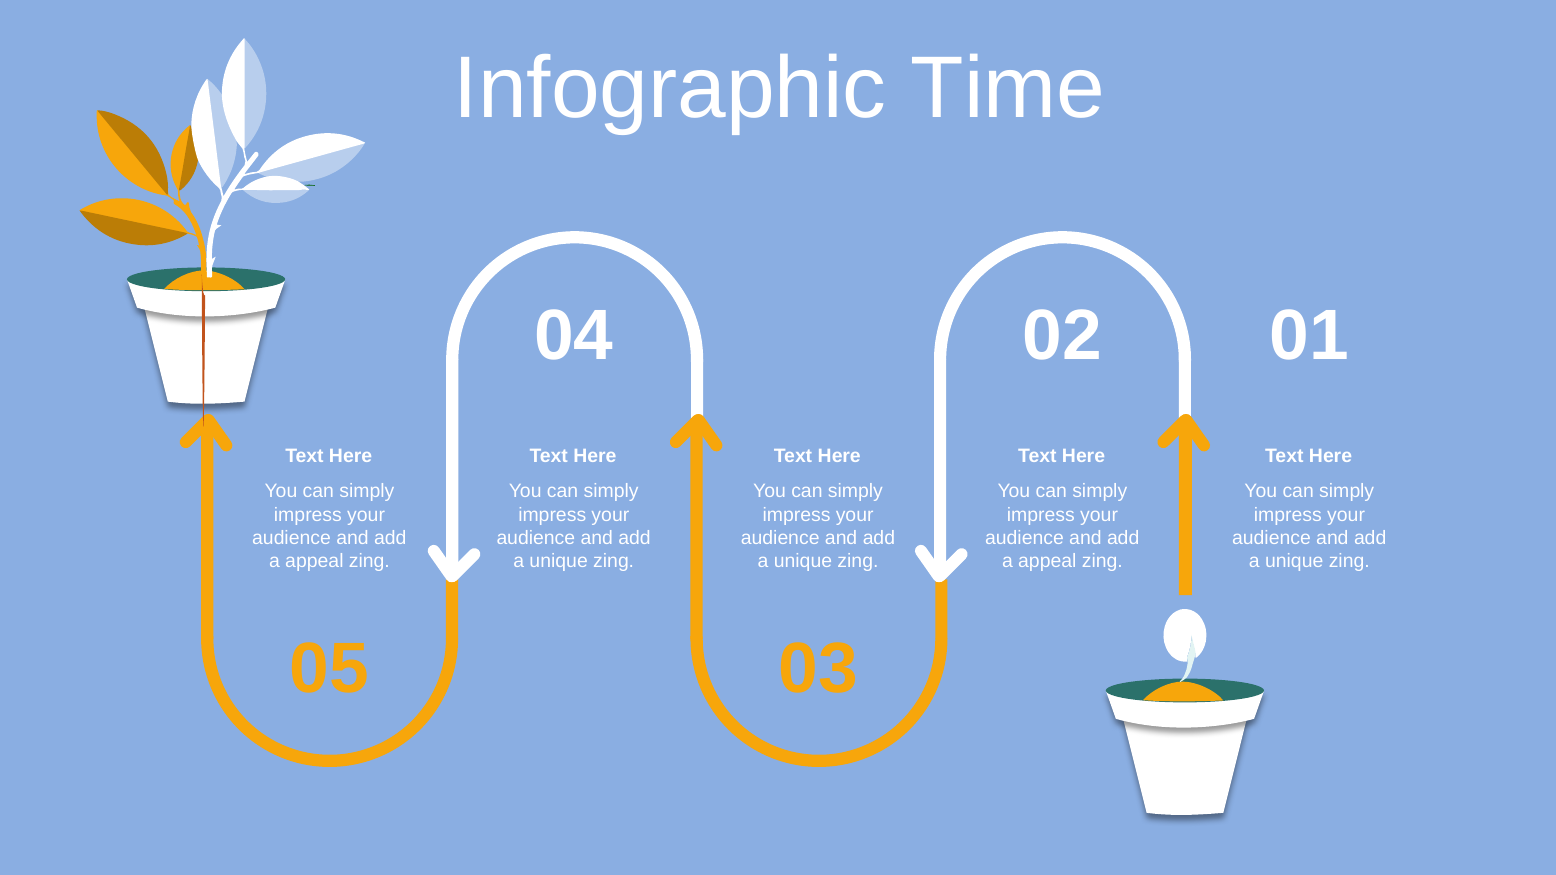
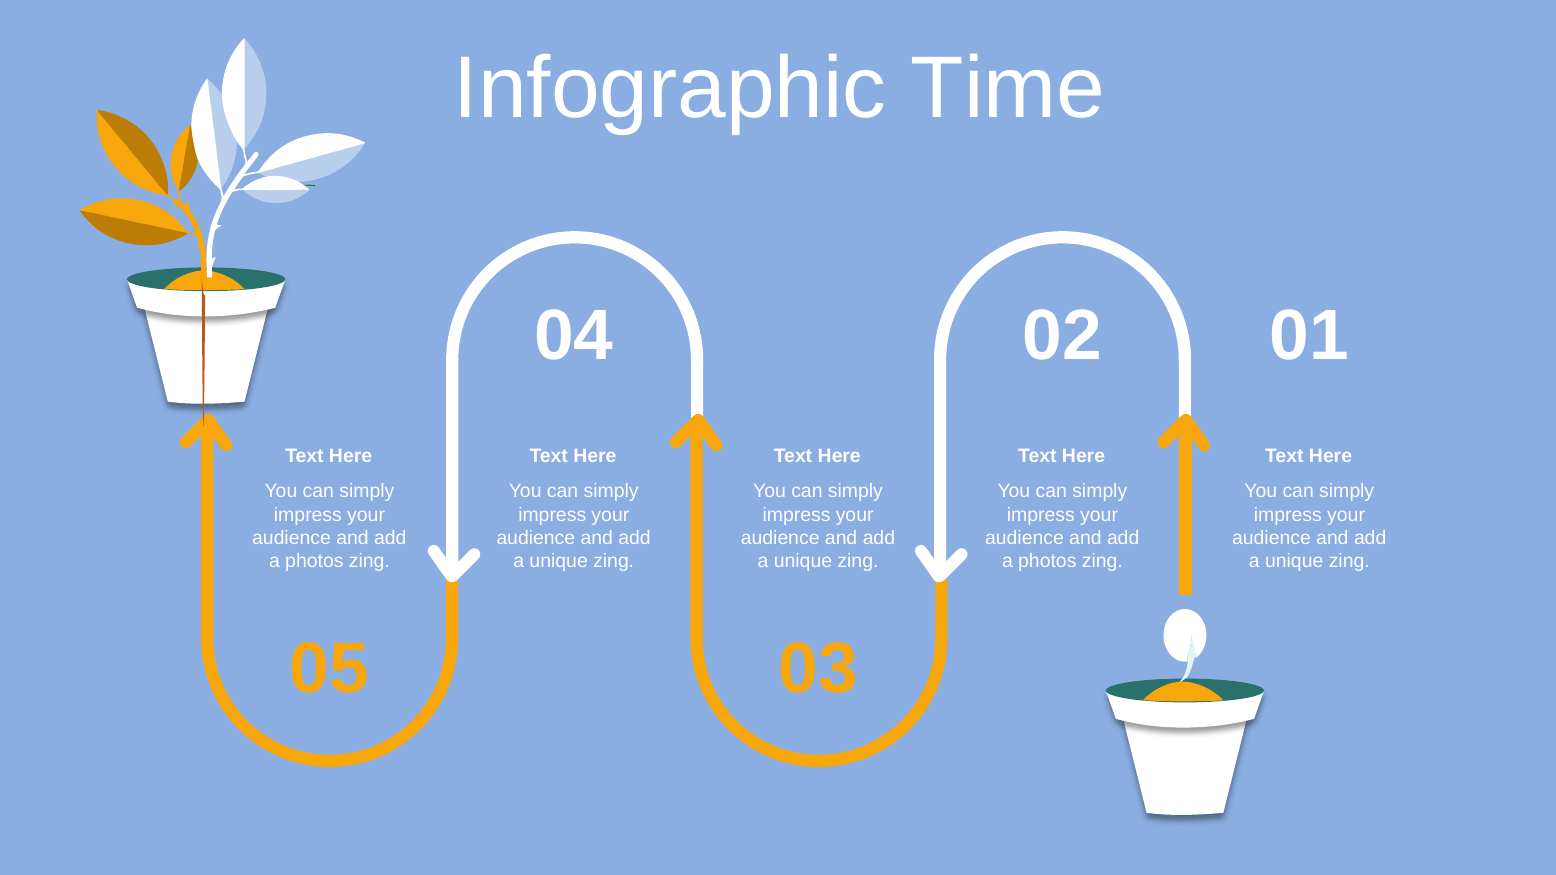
appeal: appeal -> photos (314, 562)
appeal: appeal -> photos (1047, 562)
